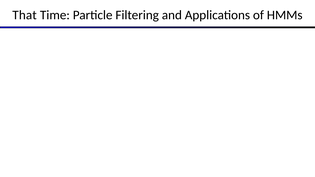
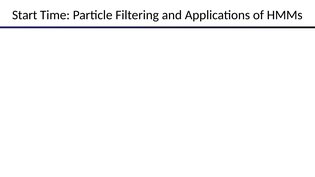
That: That -> Start (25, 15)
